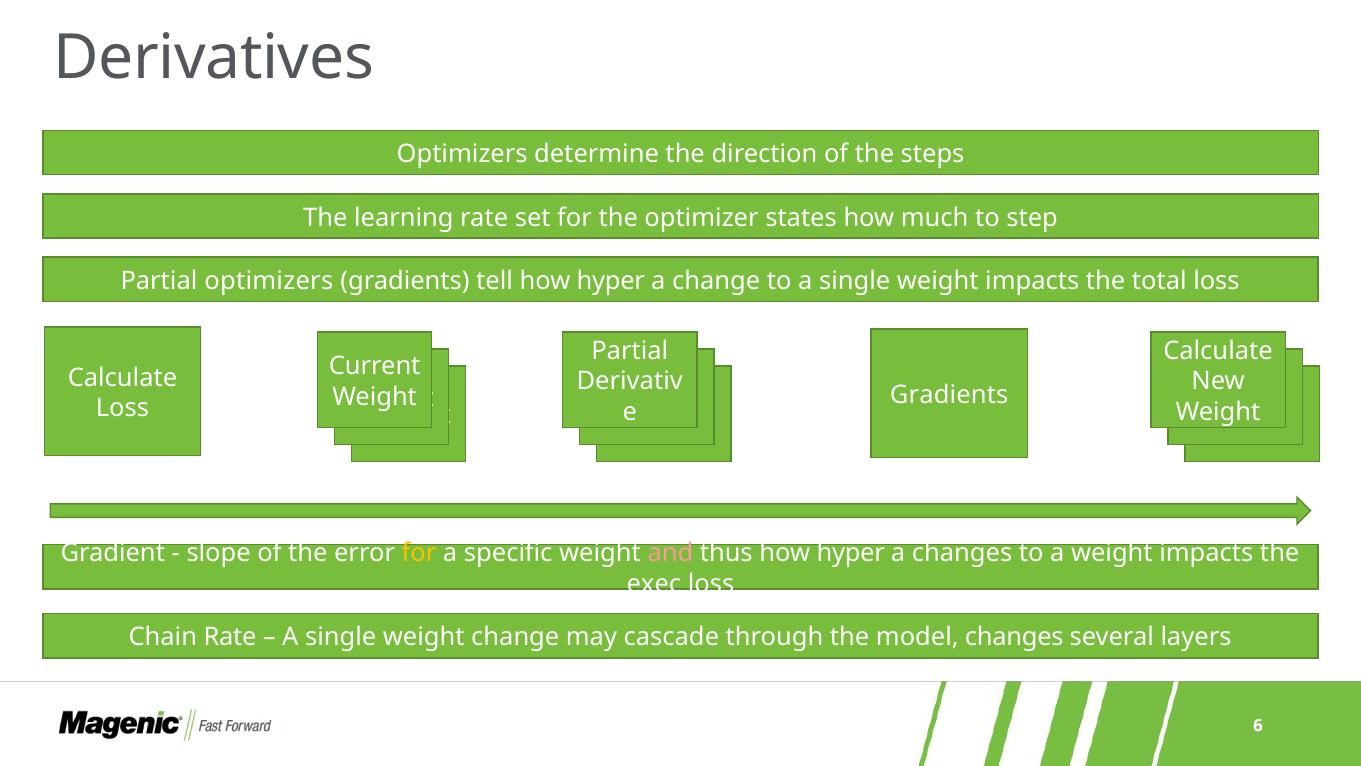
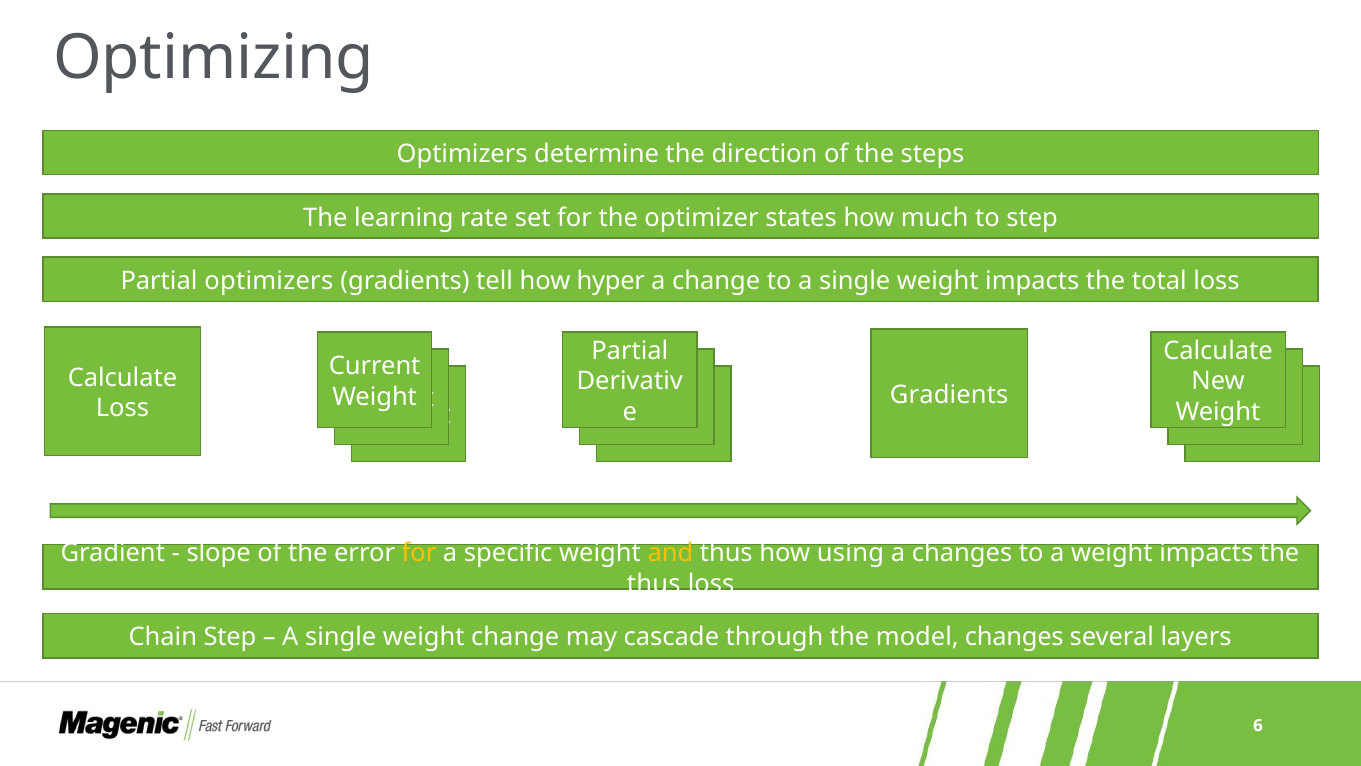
Derivatives: Derivatives -> Optimizing (214, 58)
and colour: pink -> yellow (670, 553)
thus how hyper: hyper -> using (850, 553)
exec: exec -> thus (654, 584)
Chain Rate: Rate -> Step (230, 637)
